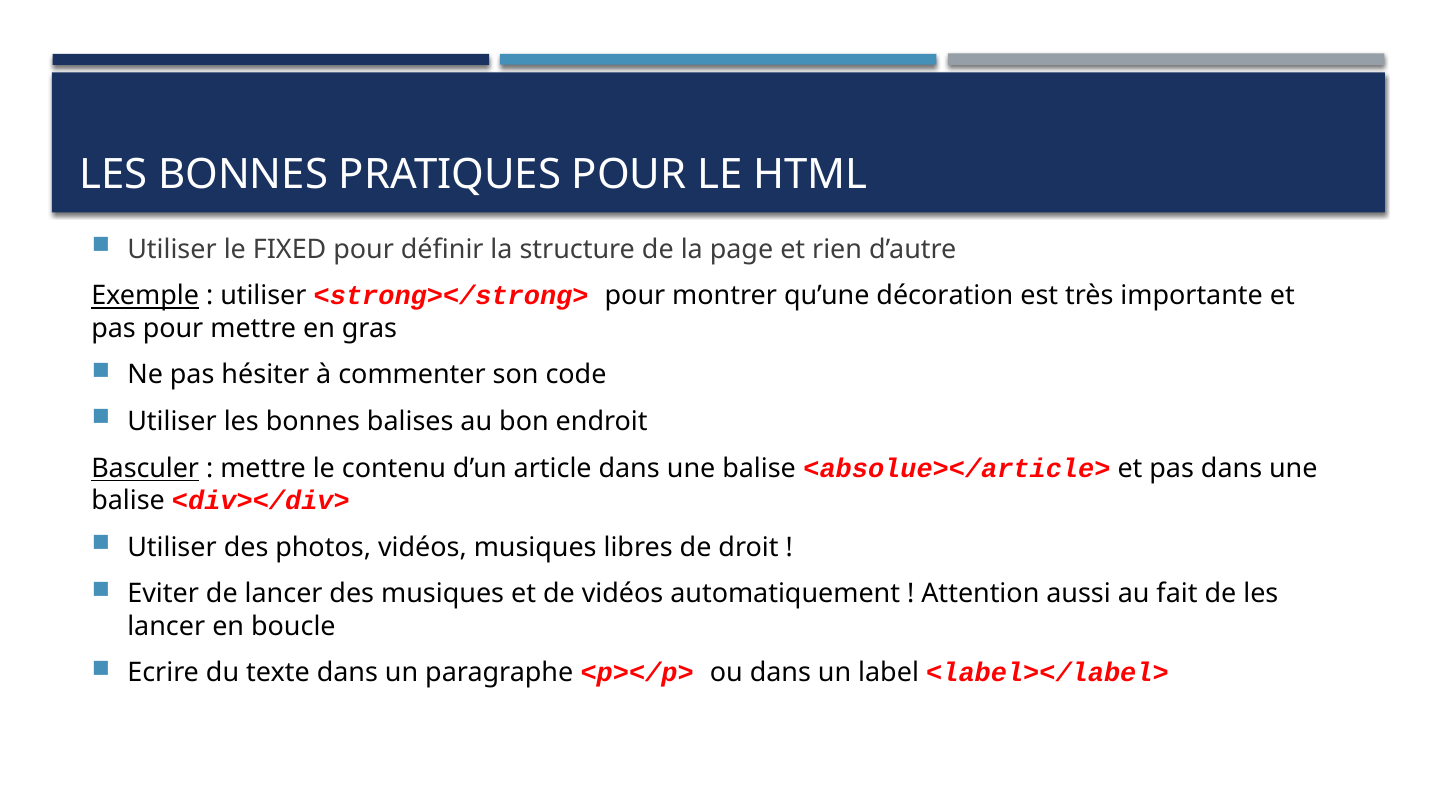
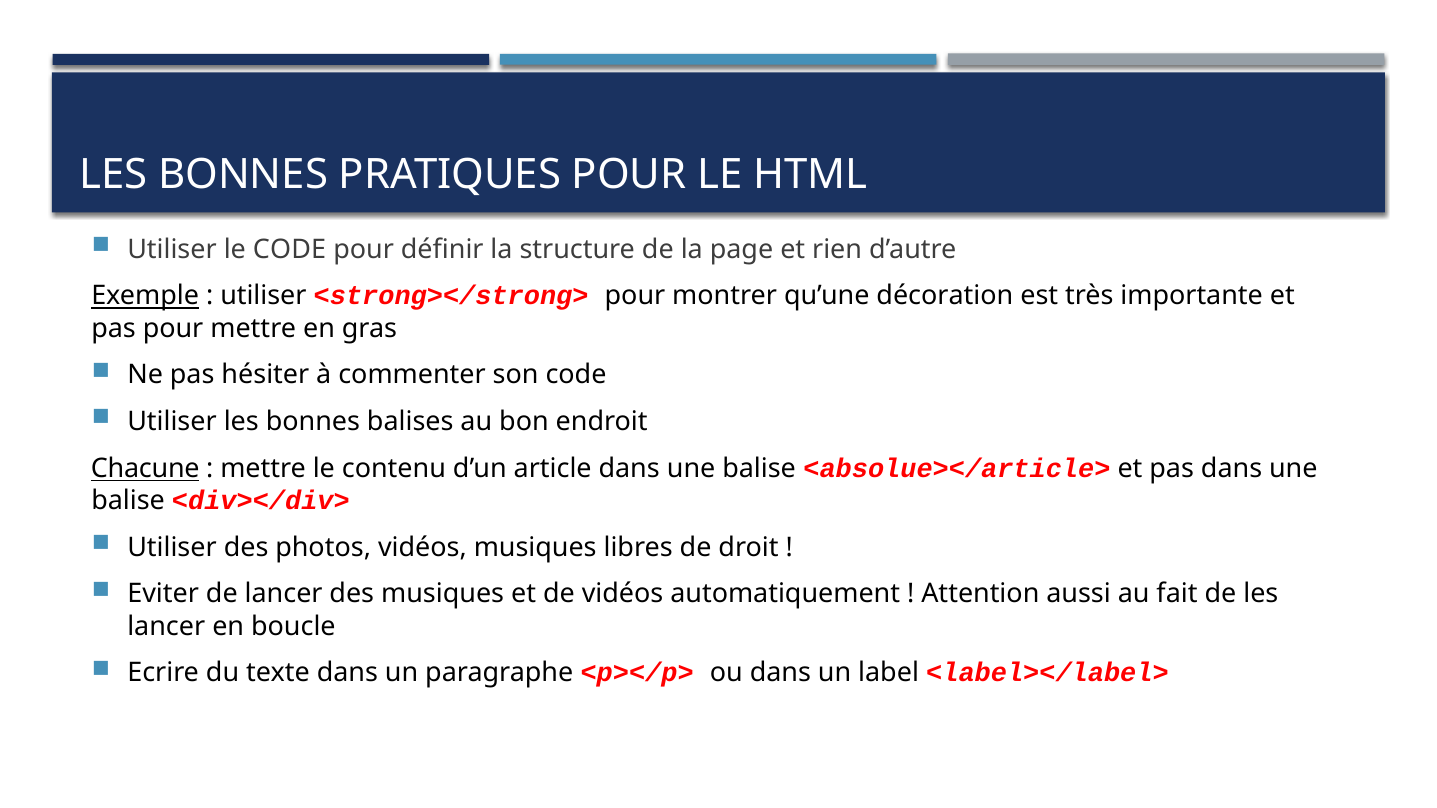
le FIXED: FIXED -> CODE (290, 249)
Basculer: Basculer -> Chacune (145, 469)
